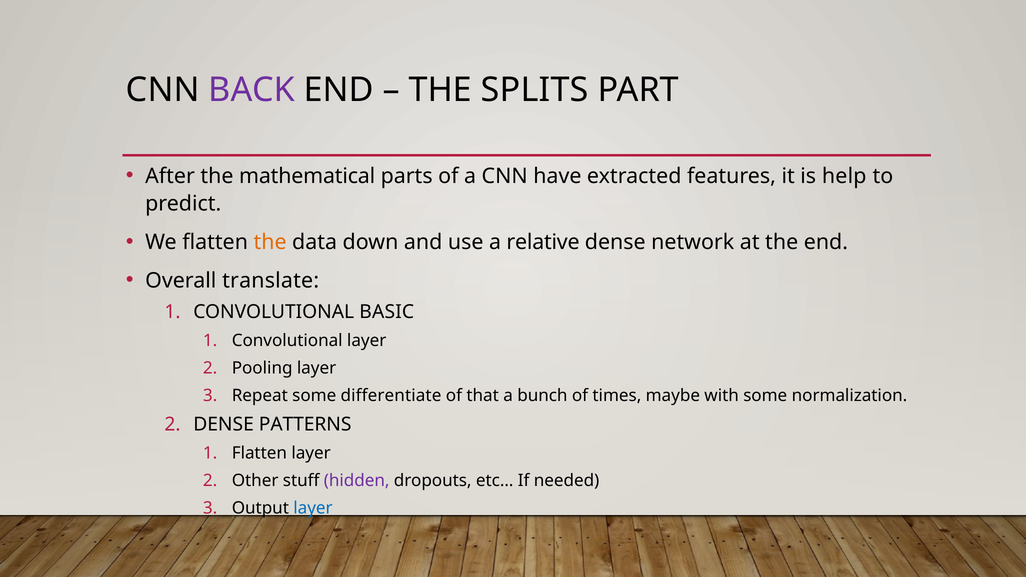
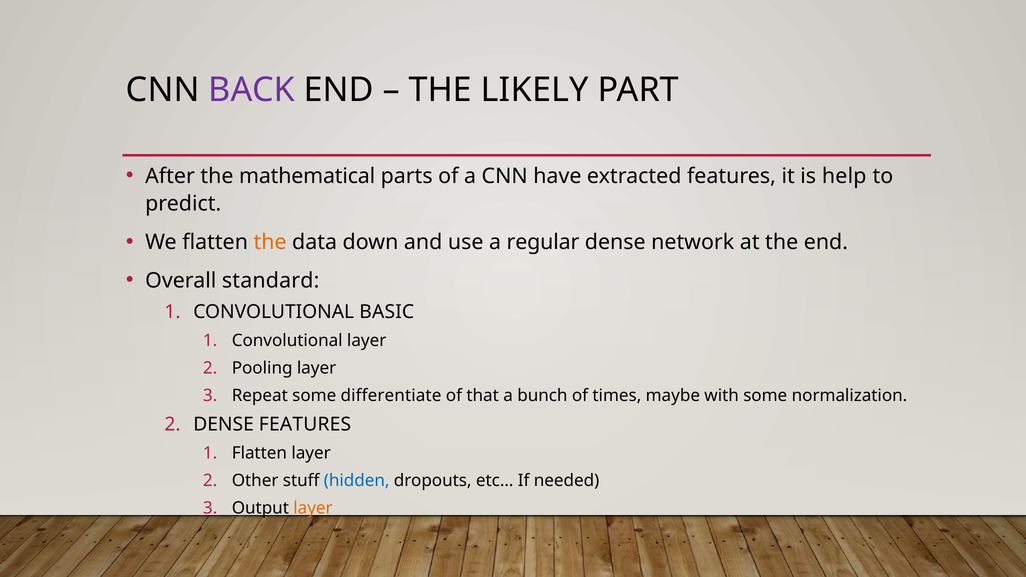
SPLITS: SPLITS -> LIKELY (535, 90)
relative: relative -> regular (543, 242)
translate: translate -> standard (271, 281)
DENSE PATTERNS: PATTERNS -> FEATURES (305, 425)
hidden colour: purple -> blue (357, 481)
layer colour: blue -> orange (313, 508)
